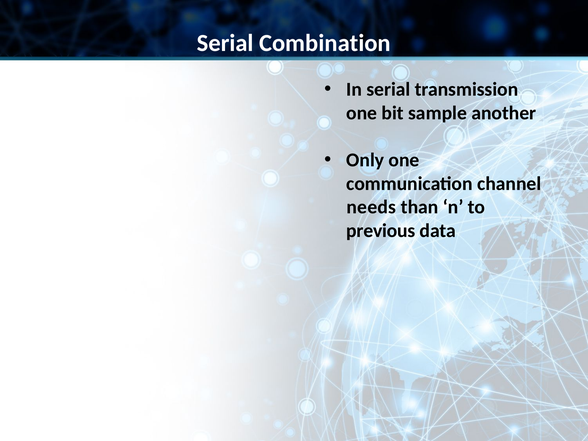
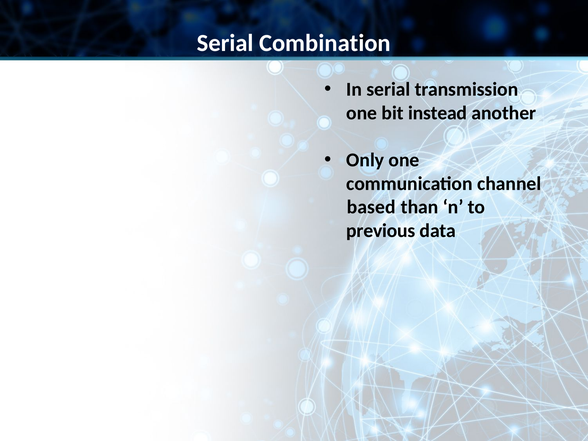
sample: sample -> instead (438, 113)
needs: needs -> based (371, 207)
